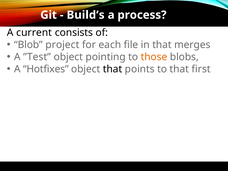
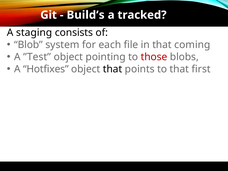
process: process -> tracked (142, 15)
current: current -> staging (34, 33)
project: project -> system (62, 45)
merges: merges -> coming (192, 45)
those colour: orange -> red (154, 57)
